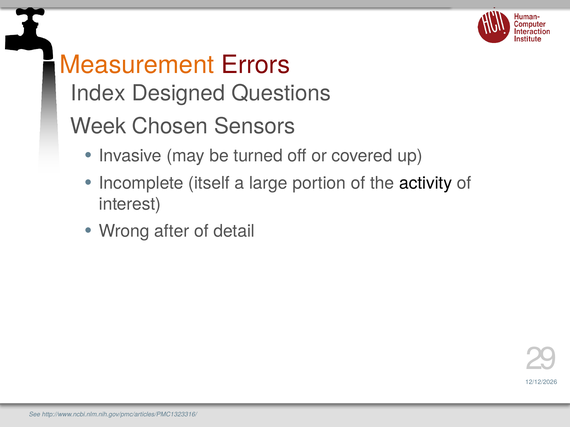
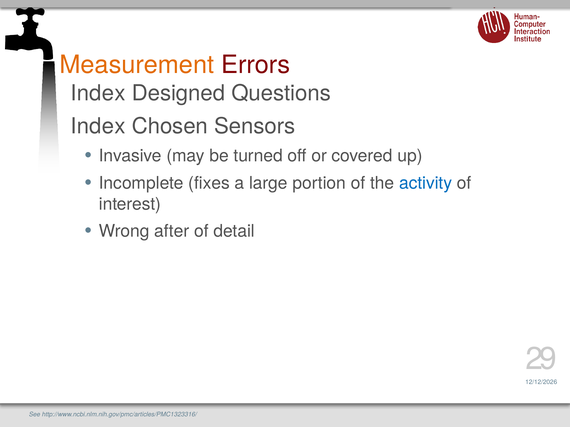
Week: Week -> Index (98, 126)
itself: itself -> fixes (209, 183)
activity colour: black -> blue (426, 183)
